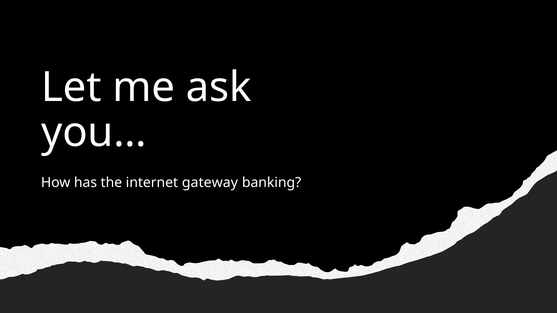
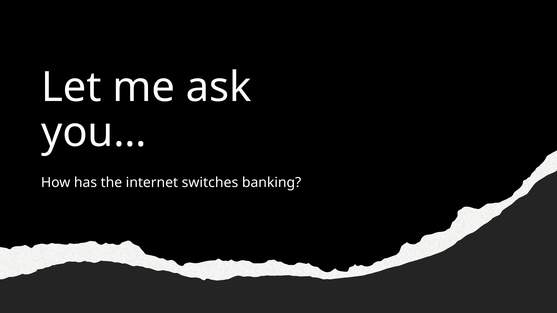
gateway: gateway -> switches (210, 183)
